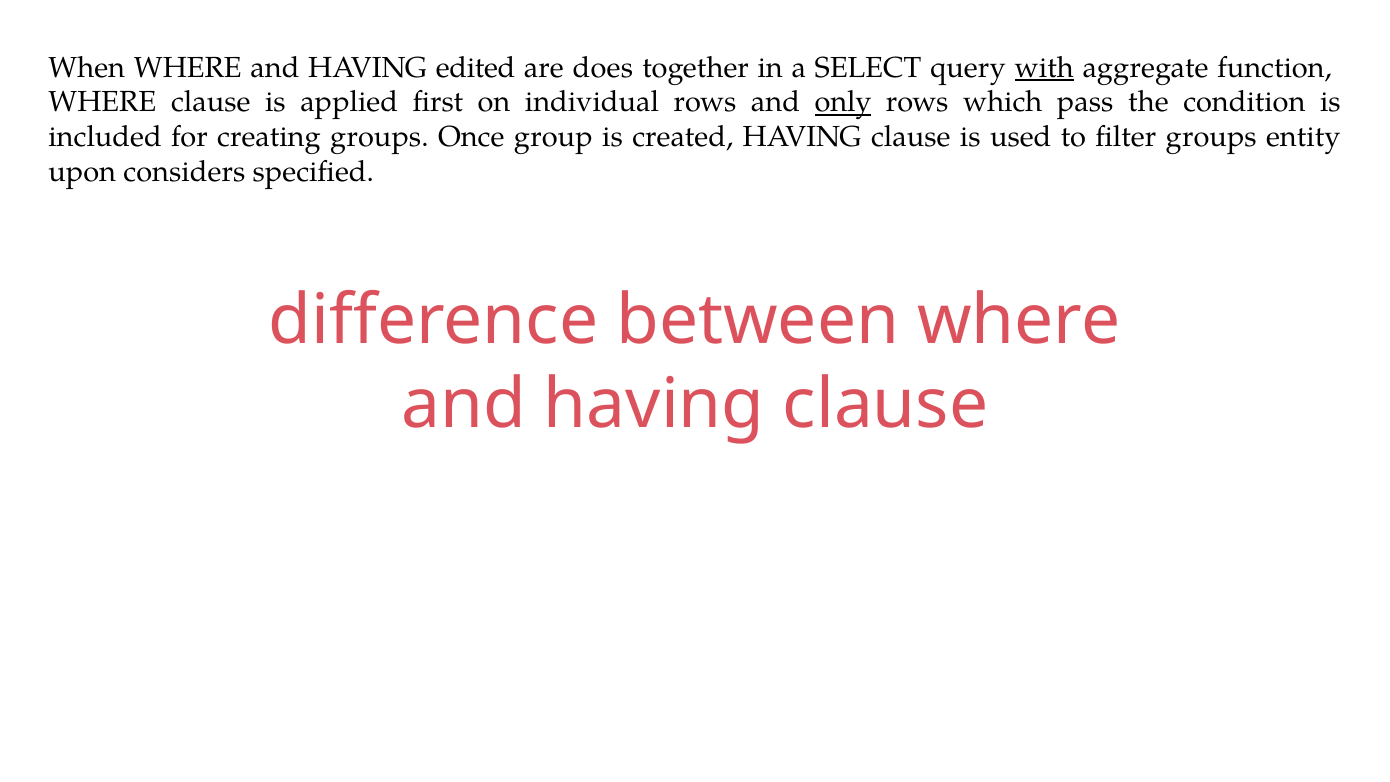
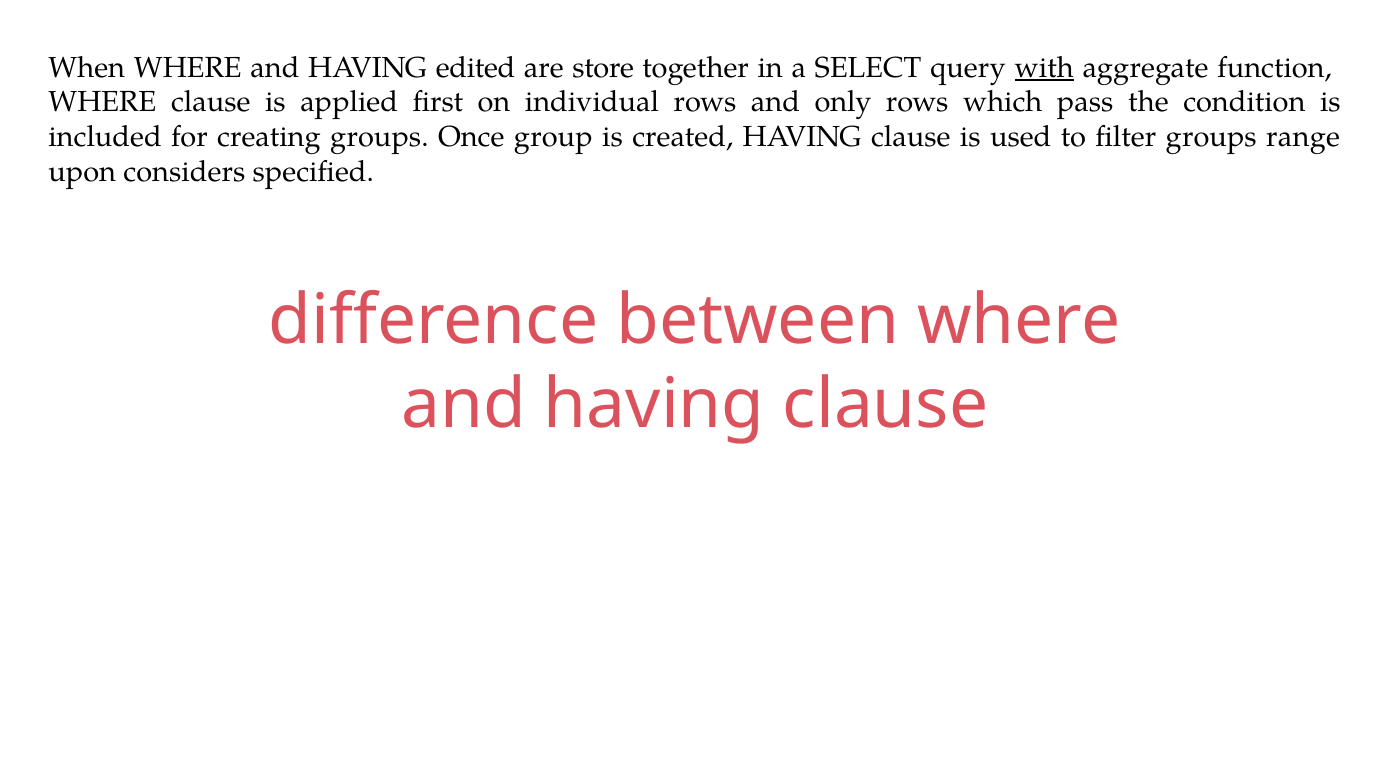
does: does -> store (603, 68)
only underline: present -> none (843, 102)
entity: entity -> range (1303, 137)
